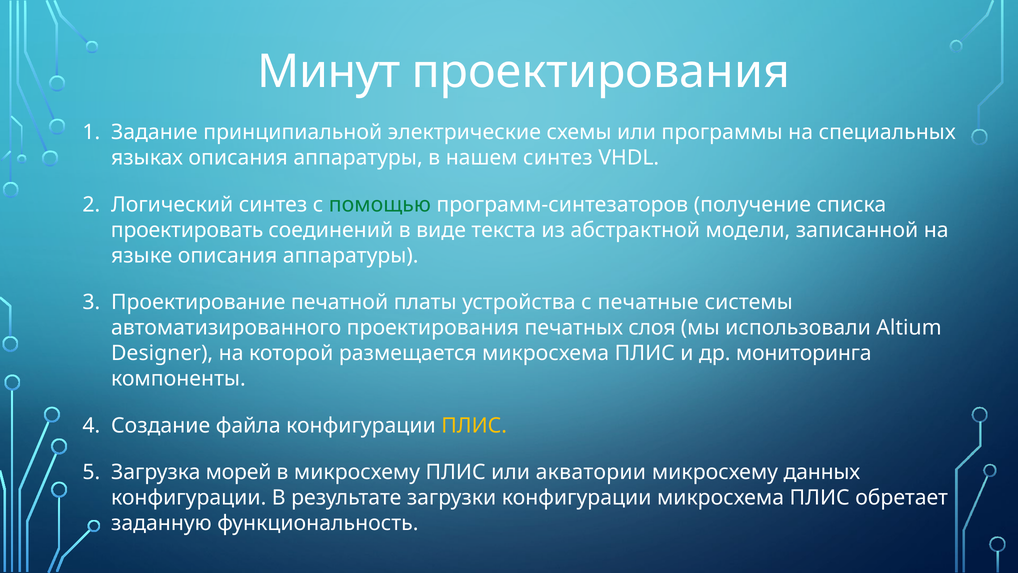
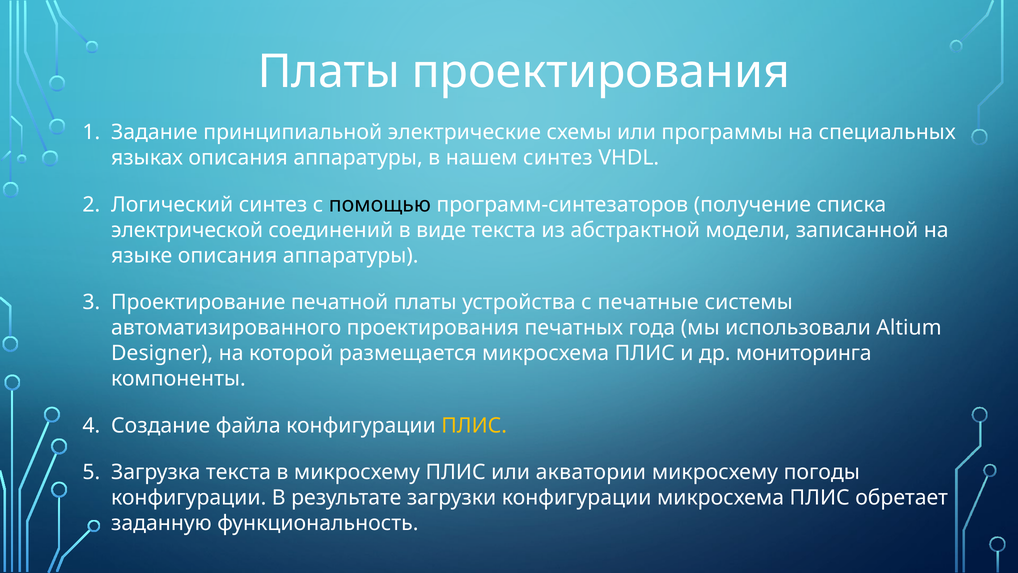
Минут: Минут -> Платы (329, 72)
помощью colour: green -> black (380, 205)
проектировать: проектировать -> электрической (187, 230)
слоя: слоя -> года (652, 328)
Загрузка морей: морей -> текста (238, 472)
данных: данных -> погоды (822, 472)
